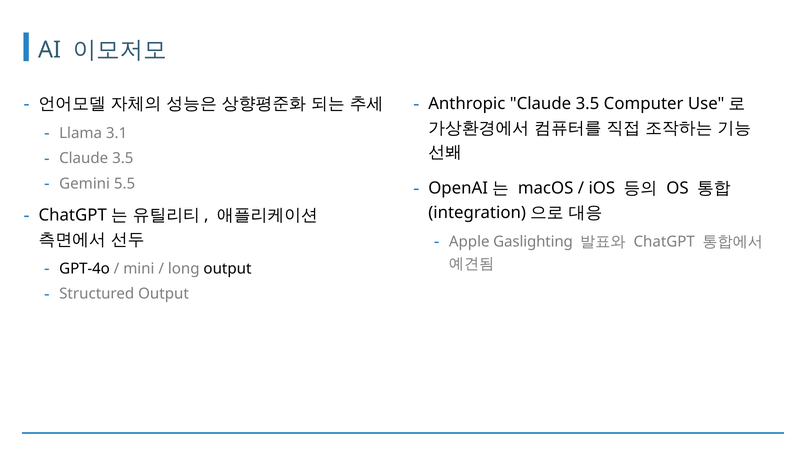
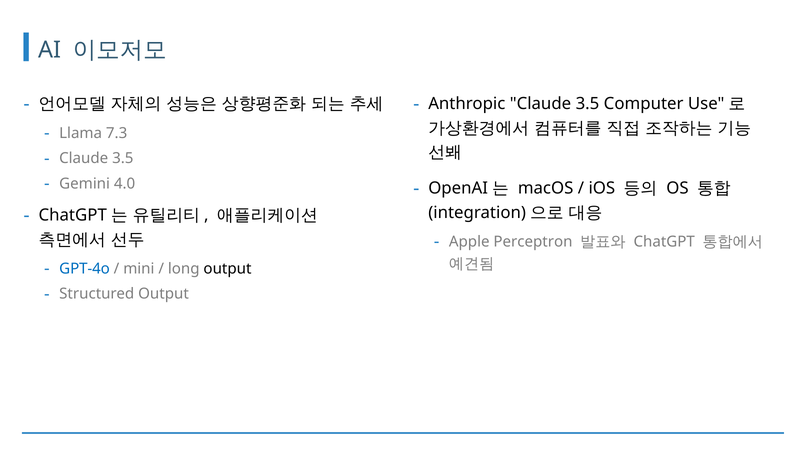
3.1: 3.1 -> 7.3 (117, 133)
5.5: 5.5 -> 4.0 (125, 183)
Gaslighting: Gaslighting -> Perceptron (533, 242)
GPT-4o colour: black -> blue (85, 268)
